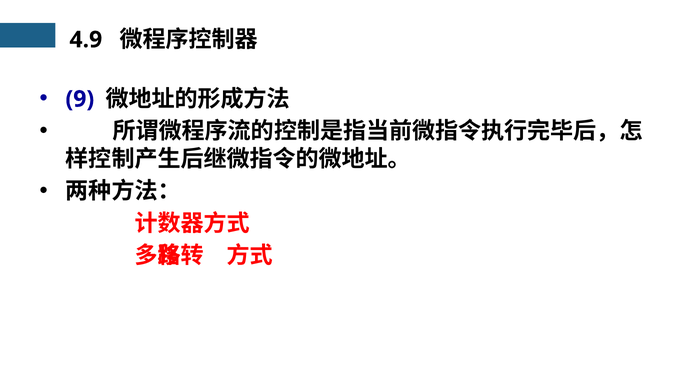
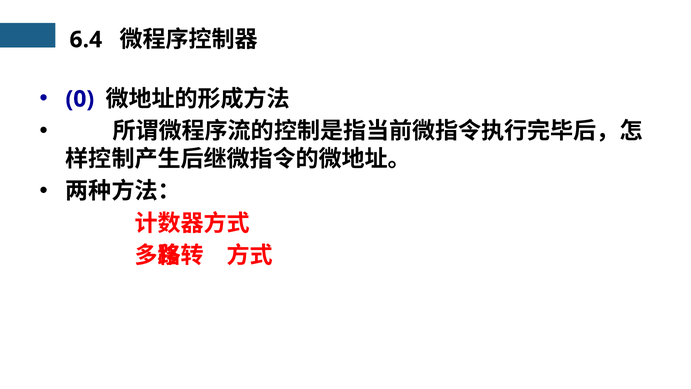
4.9: 4.9 -> 6.4 (86, 40)
9: 9 -> 0 (80, 99)
